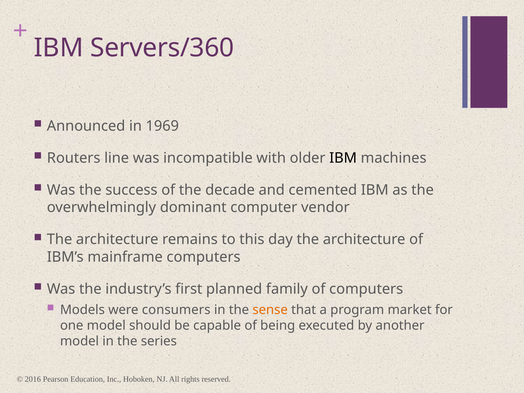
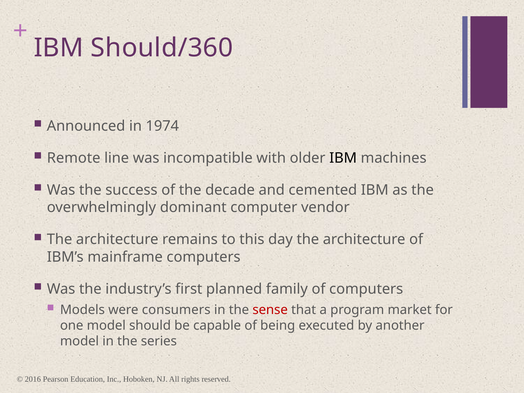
Servers/360: Servers/360 -> Should/360 (162, 48)
1969: 1969 -> 1974 (162, 126)
Routers: Routers -> Remote (74, 158)
sense colour: orange -> red (270, 310)
